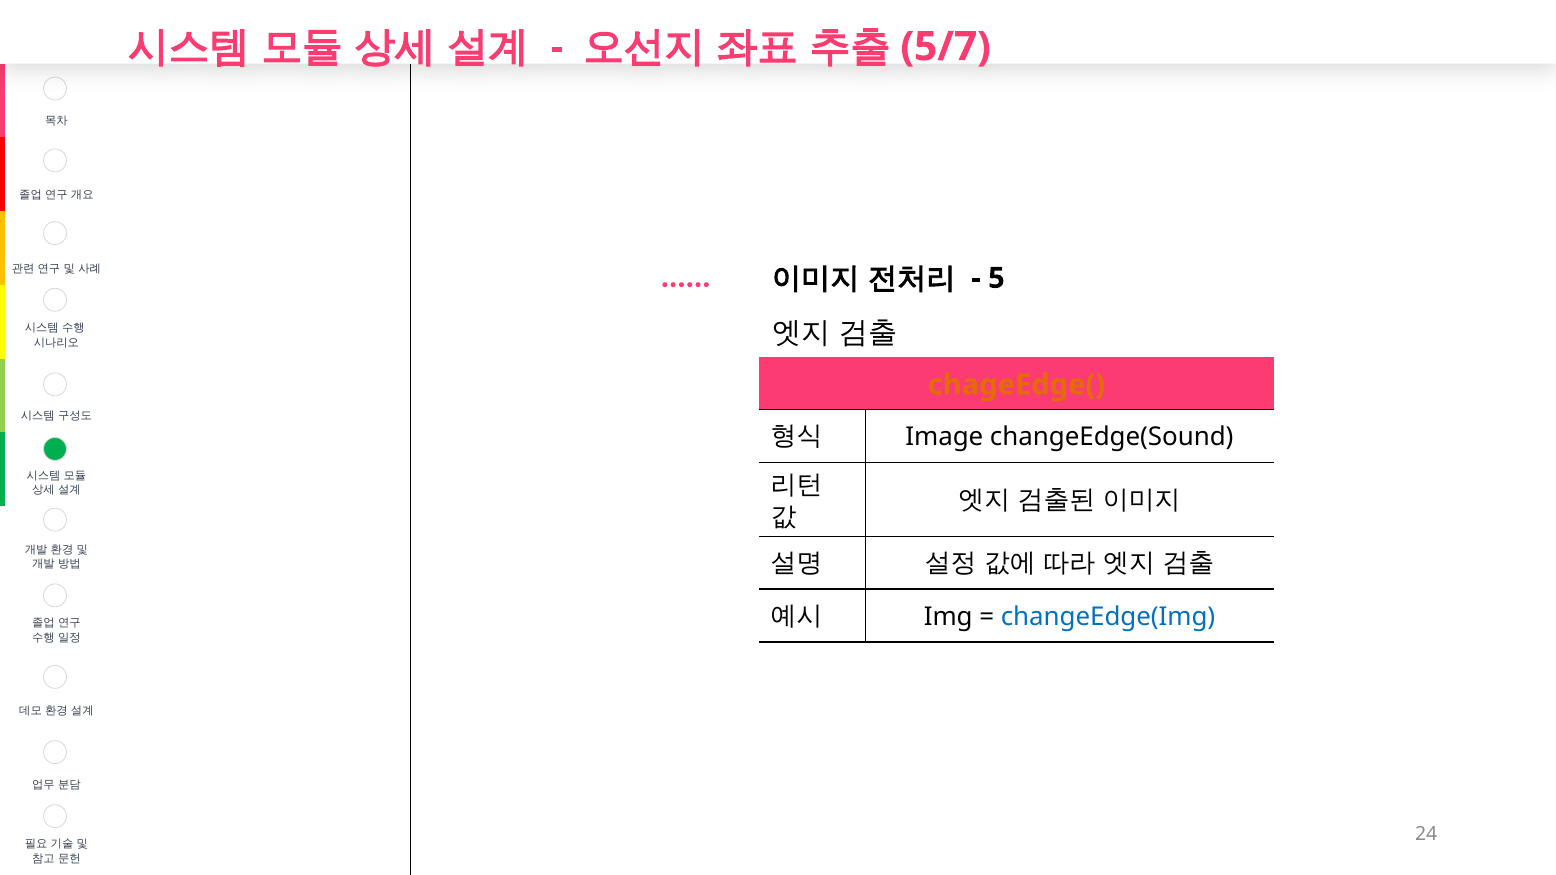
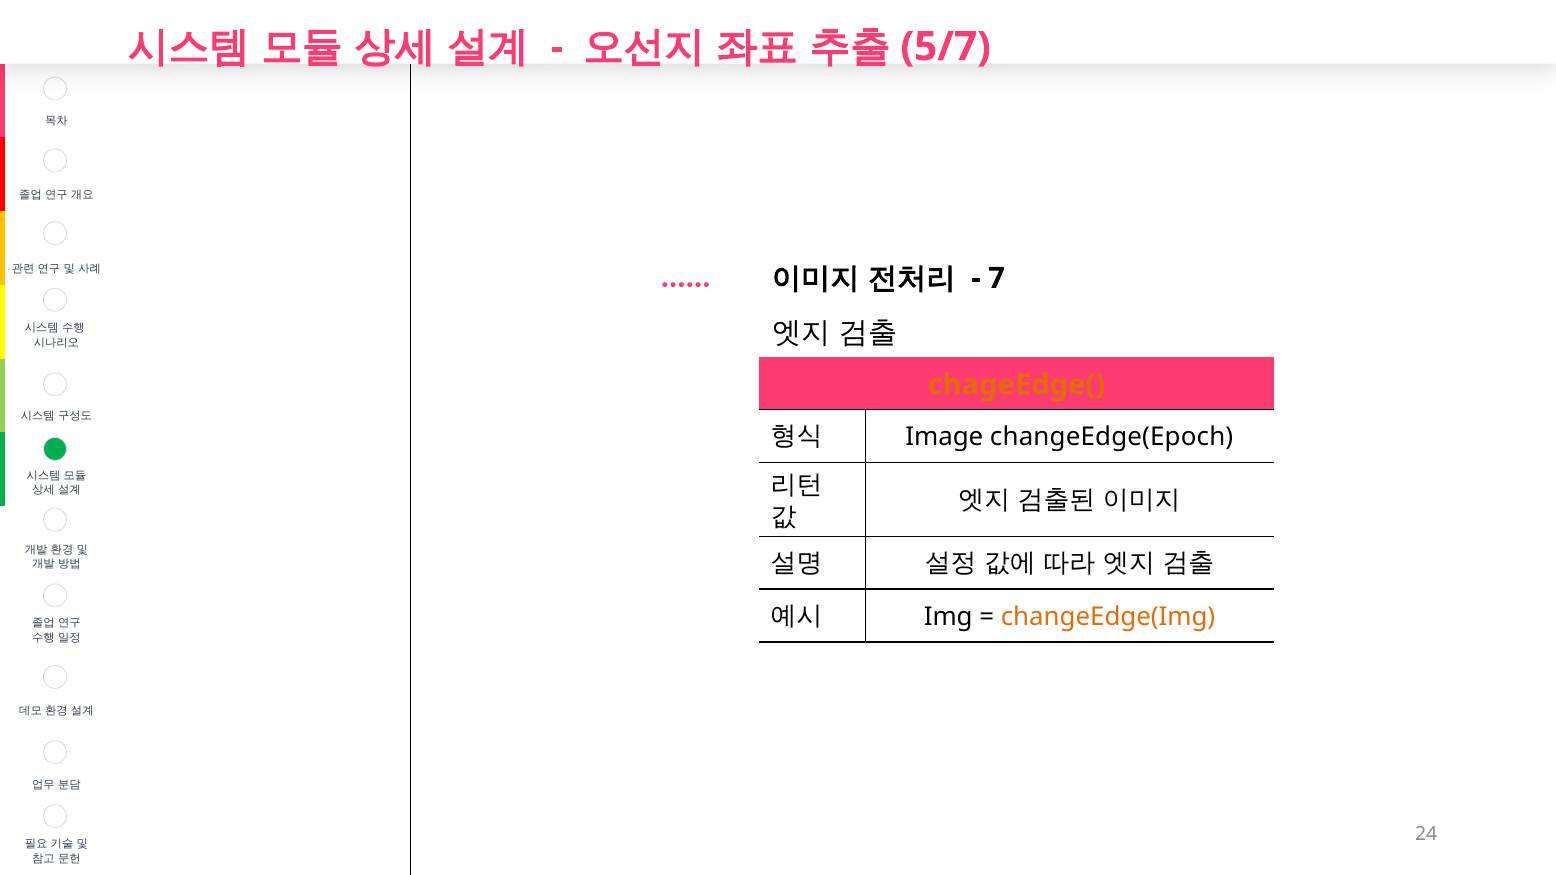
5: 5 -> 7 (996, 278)
changeEdge(Sound: changeEdge(Sound -> changeEdge(Epoch (1112, 438)
changeEdge(Img colour: blue -> orange (1108, 617)
